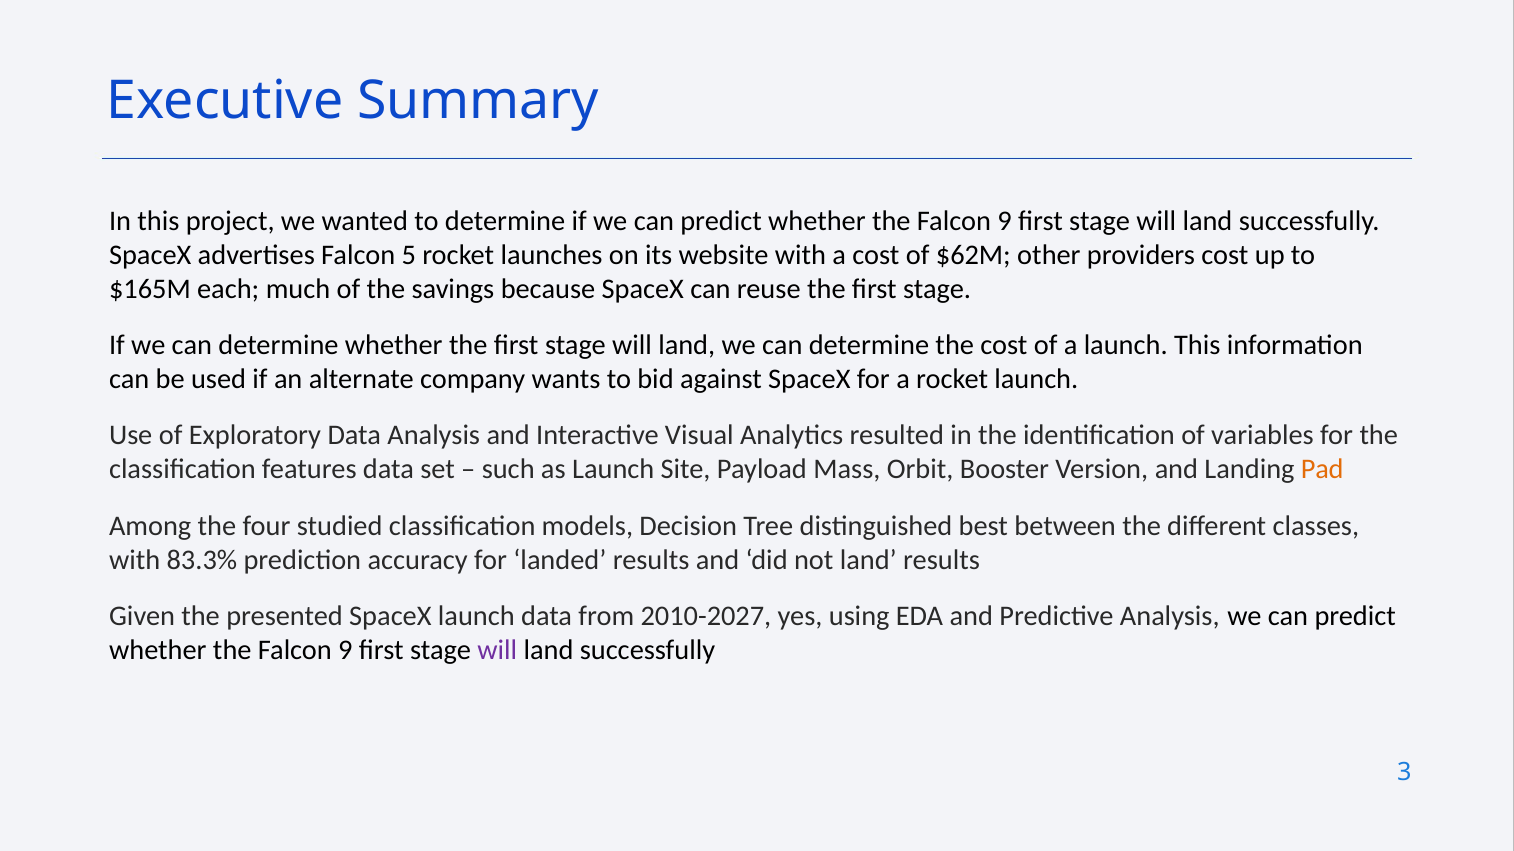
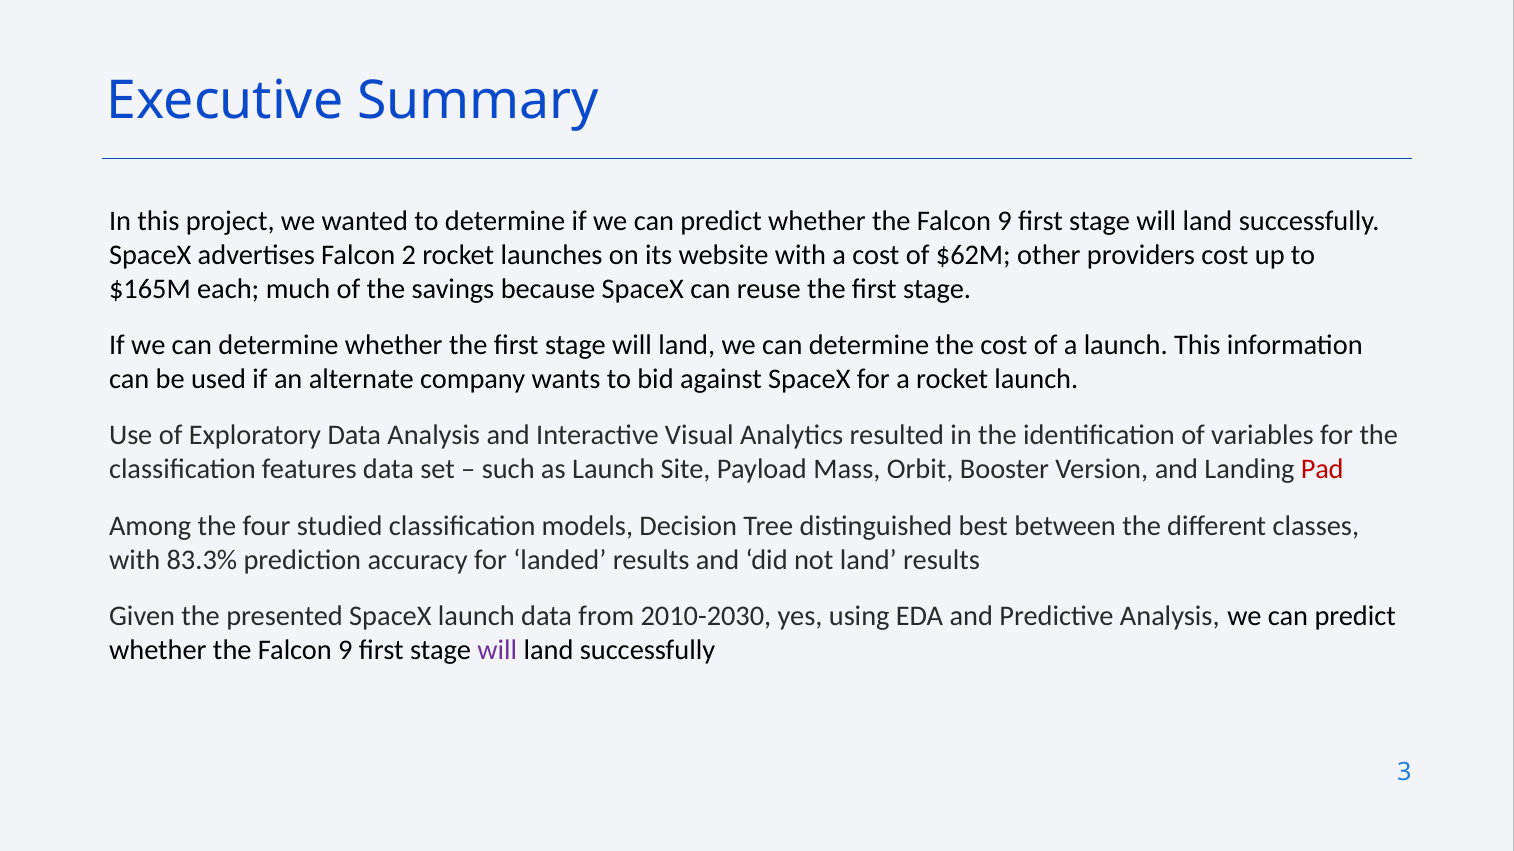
5: 5 -> 2 (409, 255)
Pad colour: orange -> red (1322, 470)
2010-2027: 2010-2027 -> 2010-2030 (706, 616)
